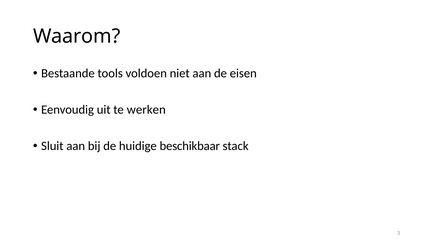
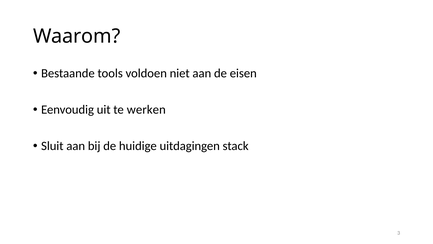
beschikbaar: beschikbaar -> uitdagingen (190, 146)
